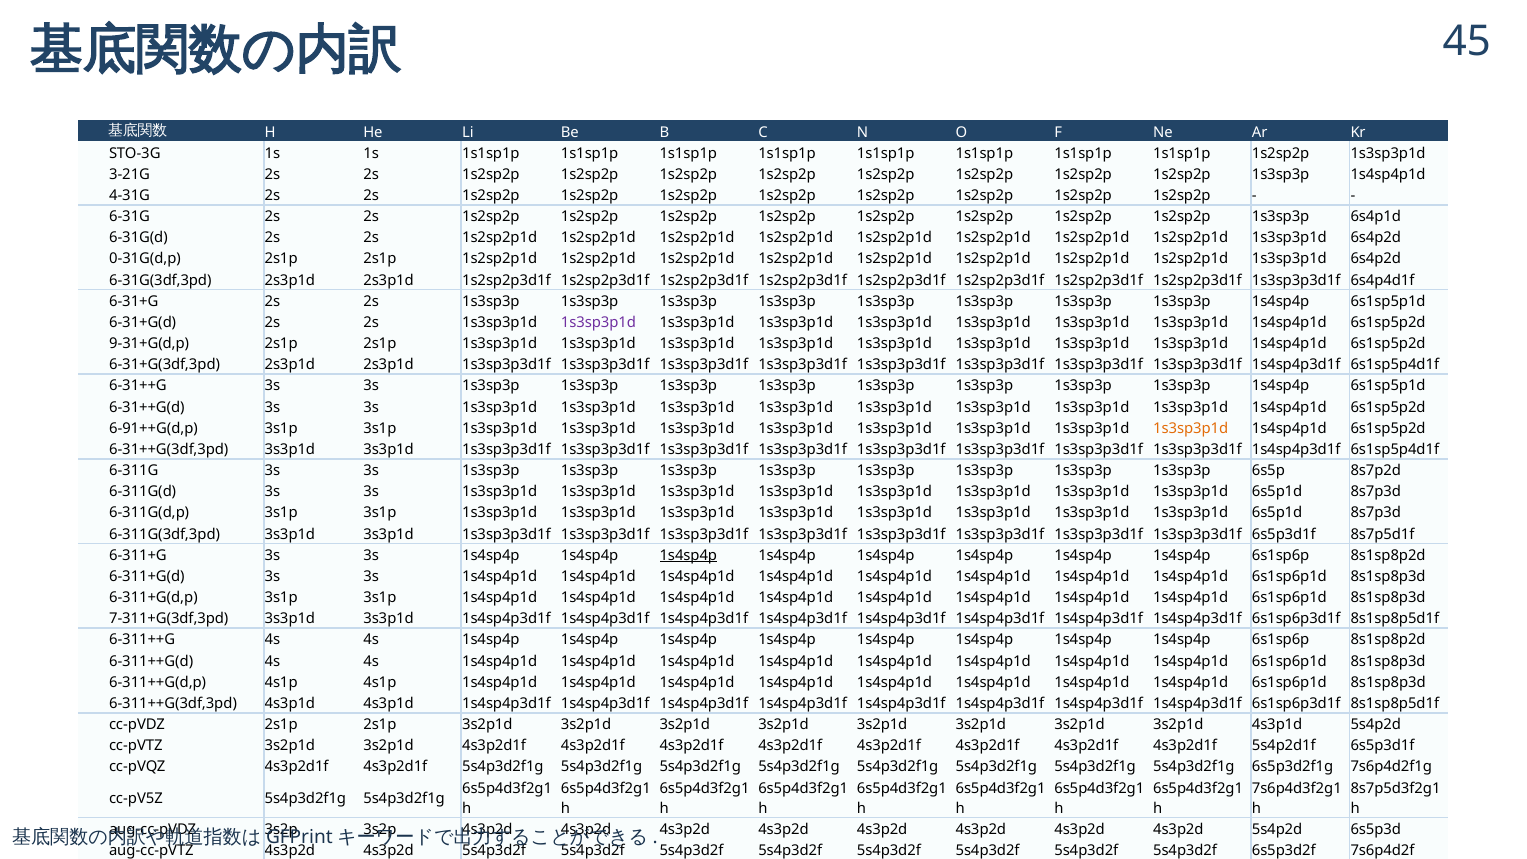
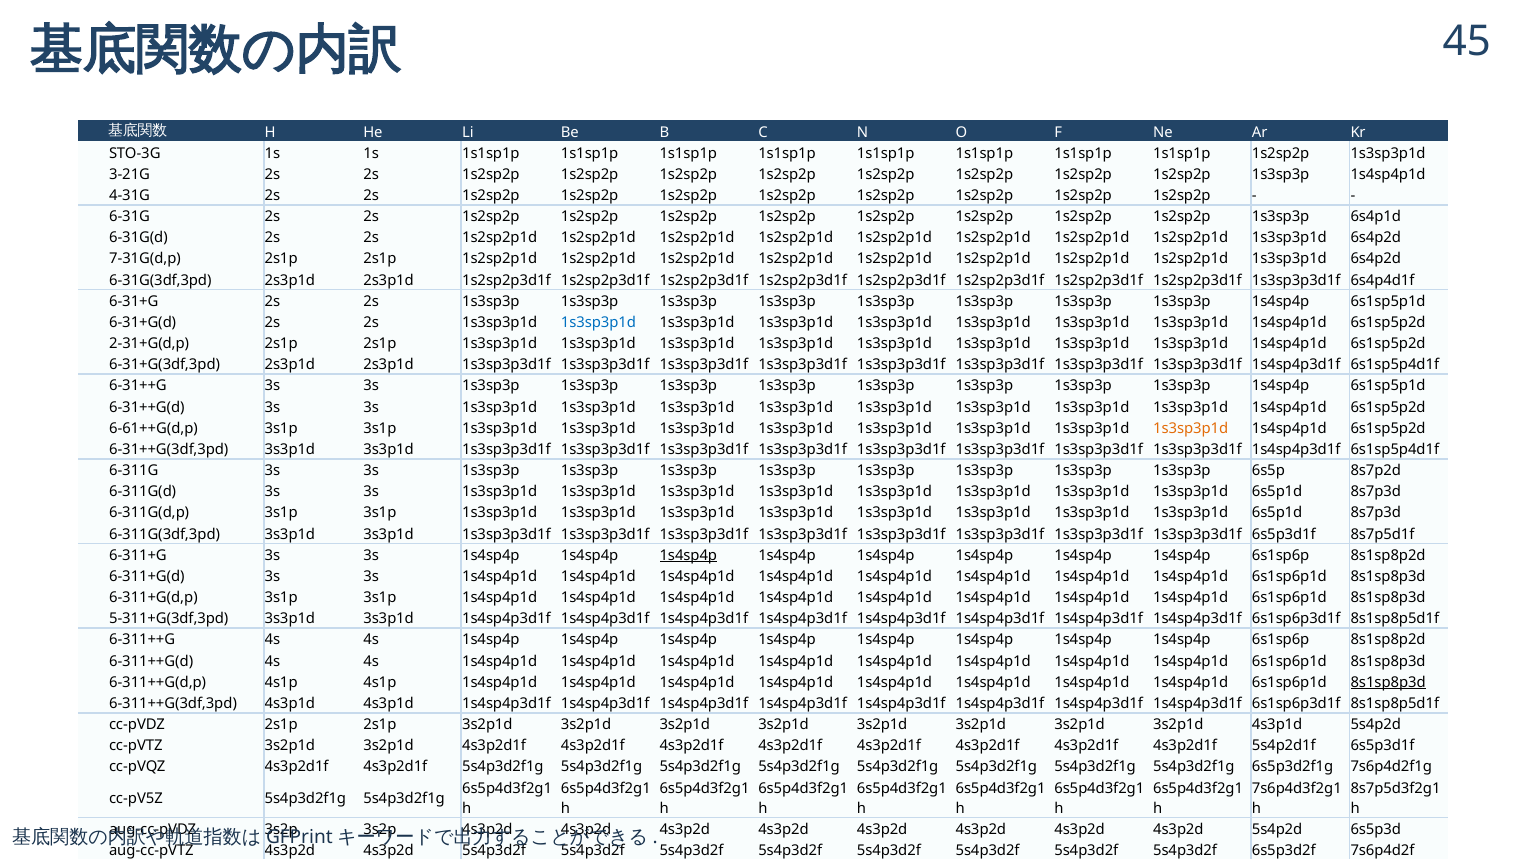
0-31G(d,p: 0-31G(d,p -> 7-31G(d,p (145, 259)
1s3sp3p1d colour: purple -> blue (598, 323)
9-31+G(d,p: 9-31+G(d,p -> 2-31+G(d,p (149, 344)
6-91++G(d,p: 6-91++G(d,p -> 6-61++G(d,p (153, 428)
7-311+G(3df,3pd: 7-311+G(3df,3pd -> 5-311+G(3df,3pd (169, 619)
8s1sp8p3d underline: none -> present (1388, 682)
